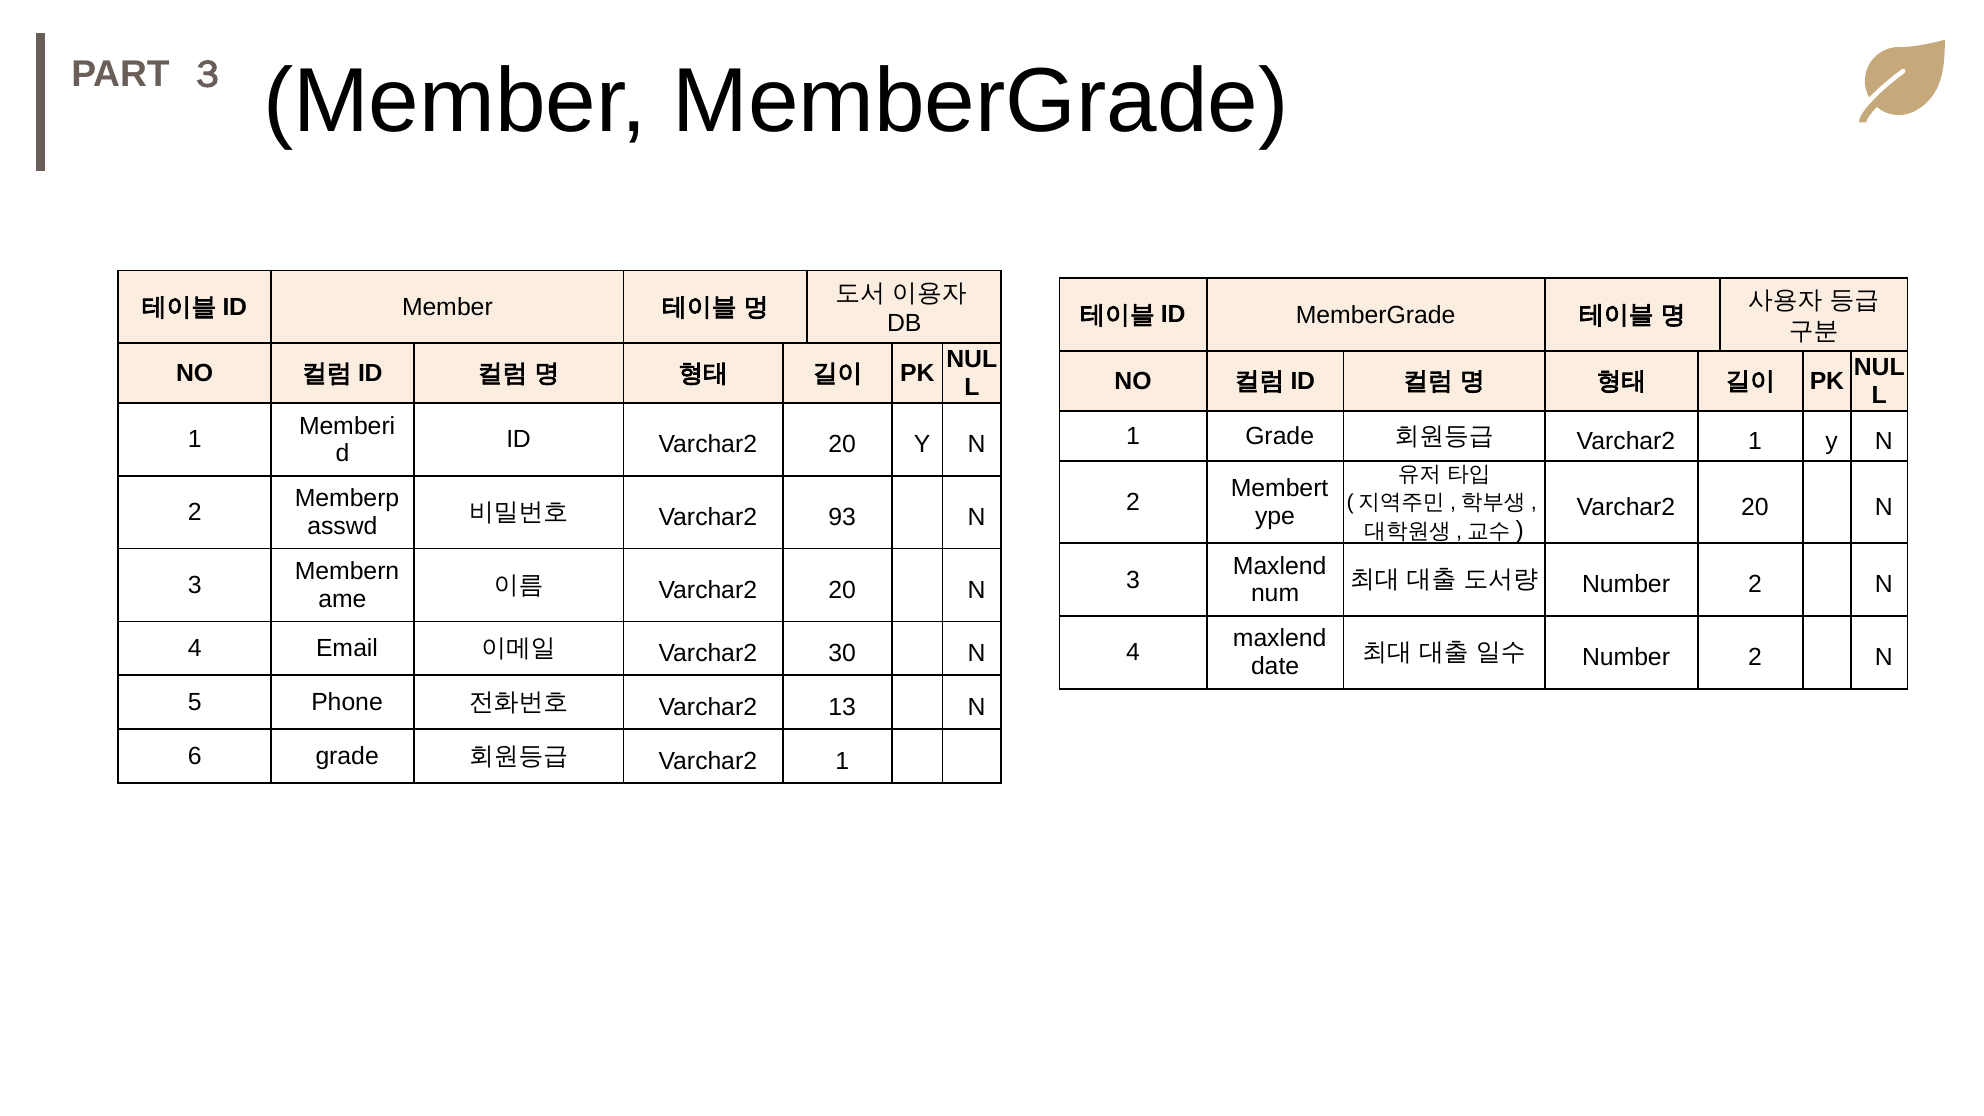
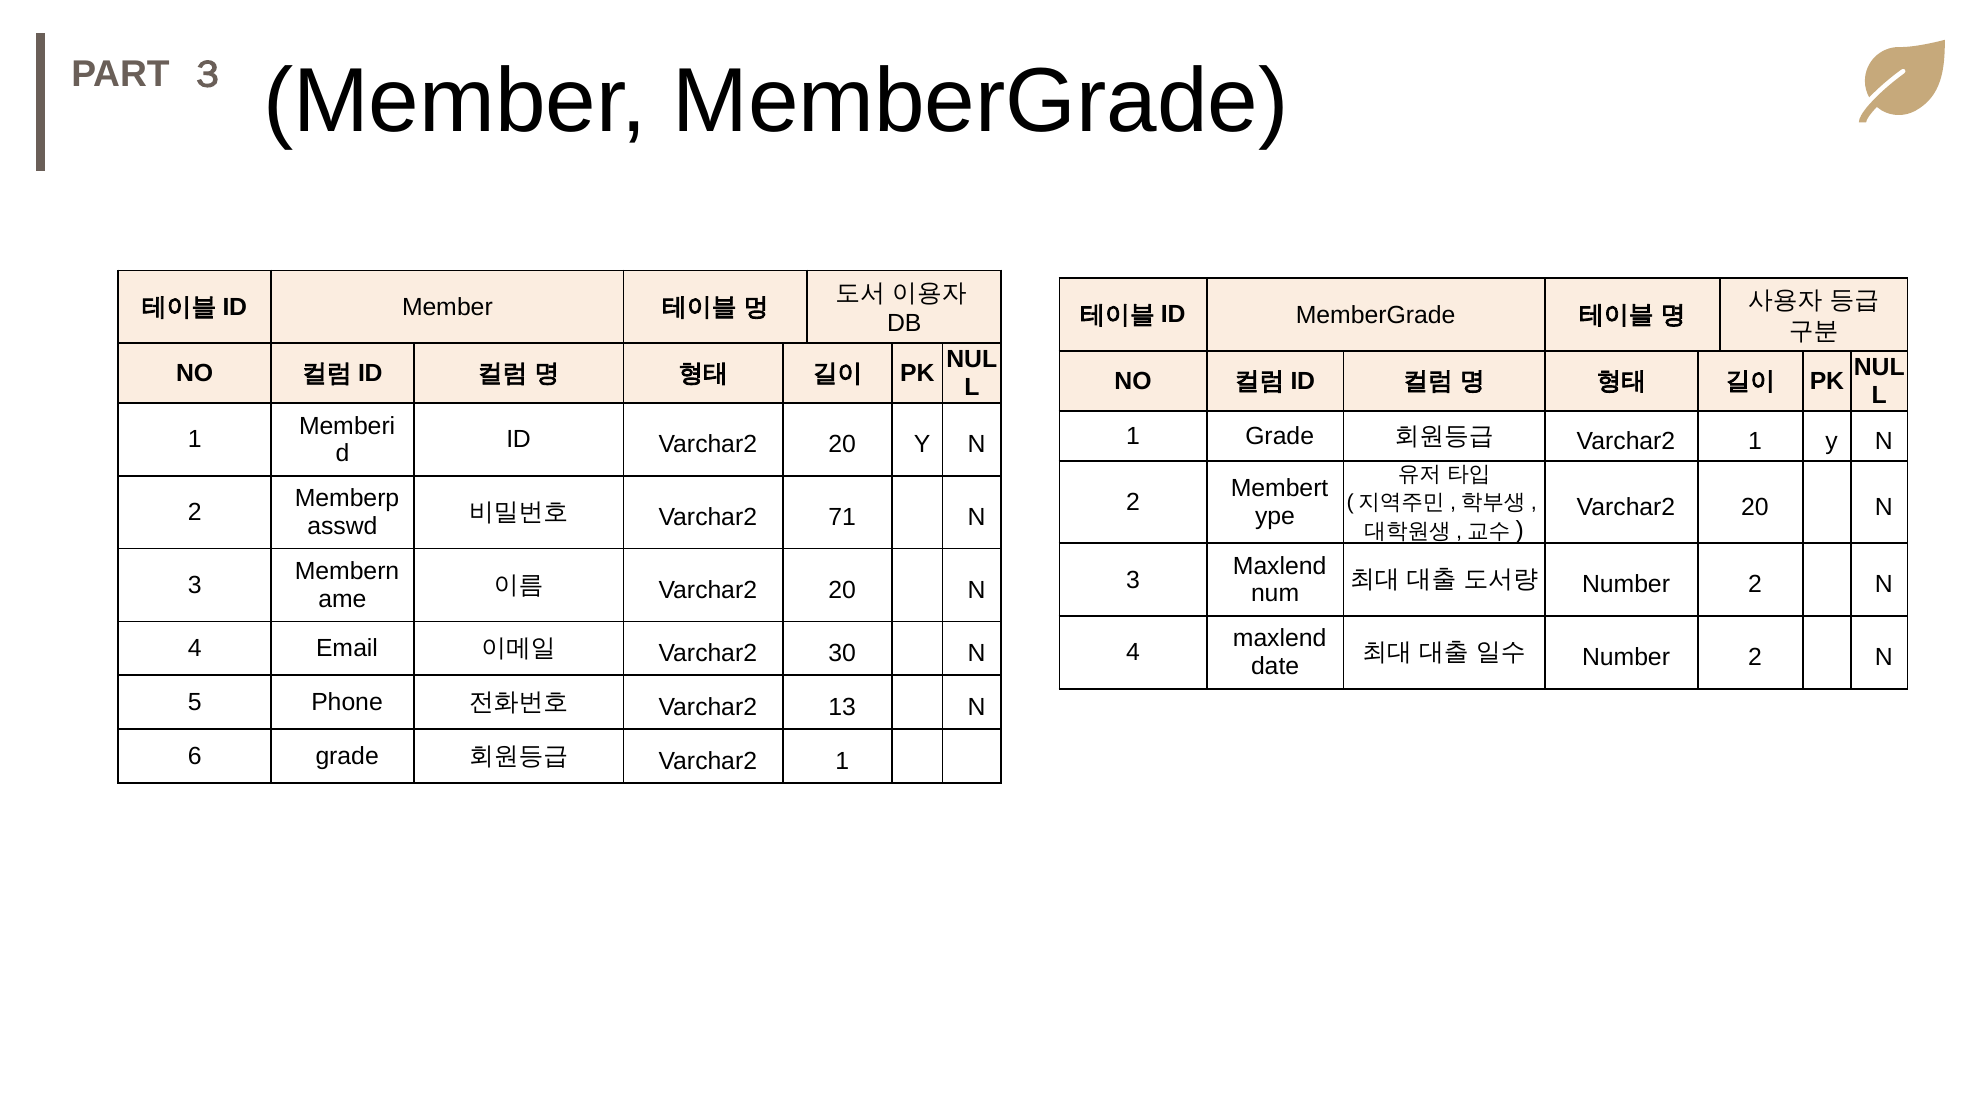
93: 93 -> 71 (842, 517)
